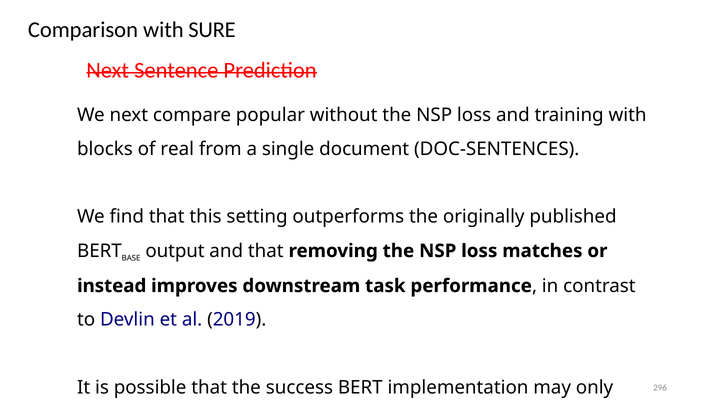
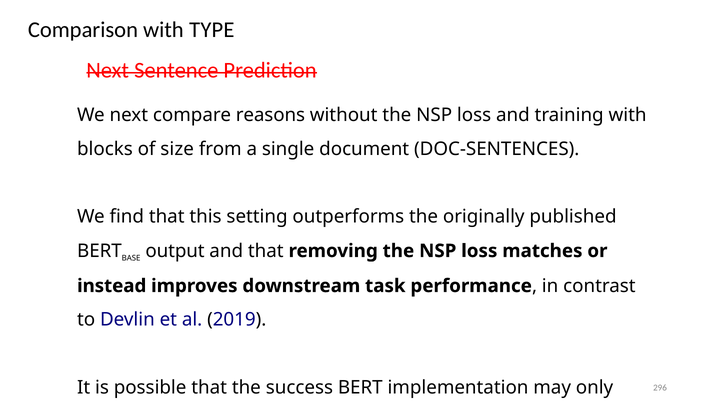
SURE: SURE -> TYPE (212, 30)
popular: popular -> reasons (270, 115)
real: real -> size (177, 149)
